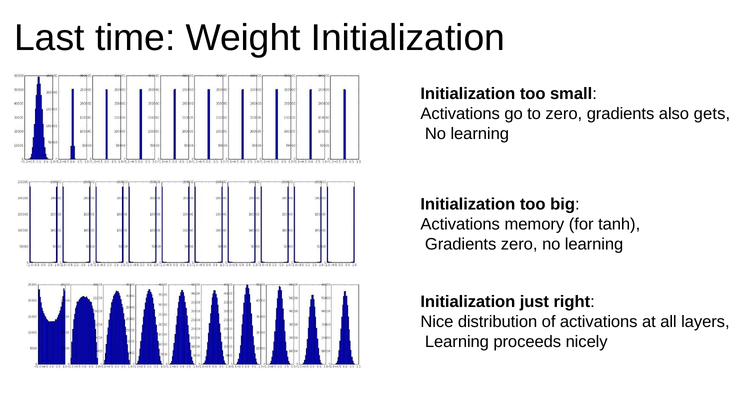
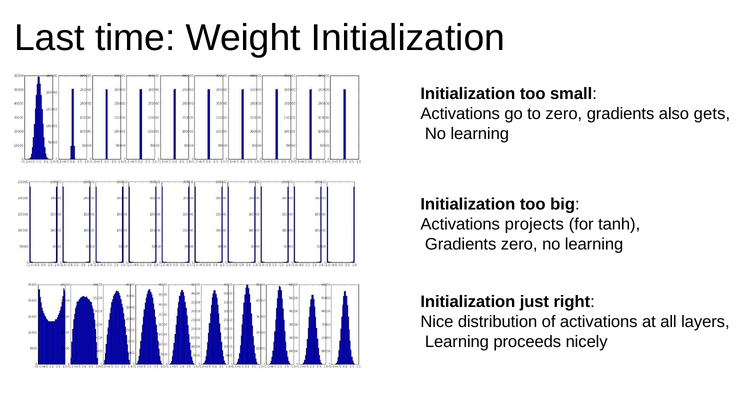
memory: memory -> projects (534, 224)
